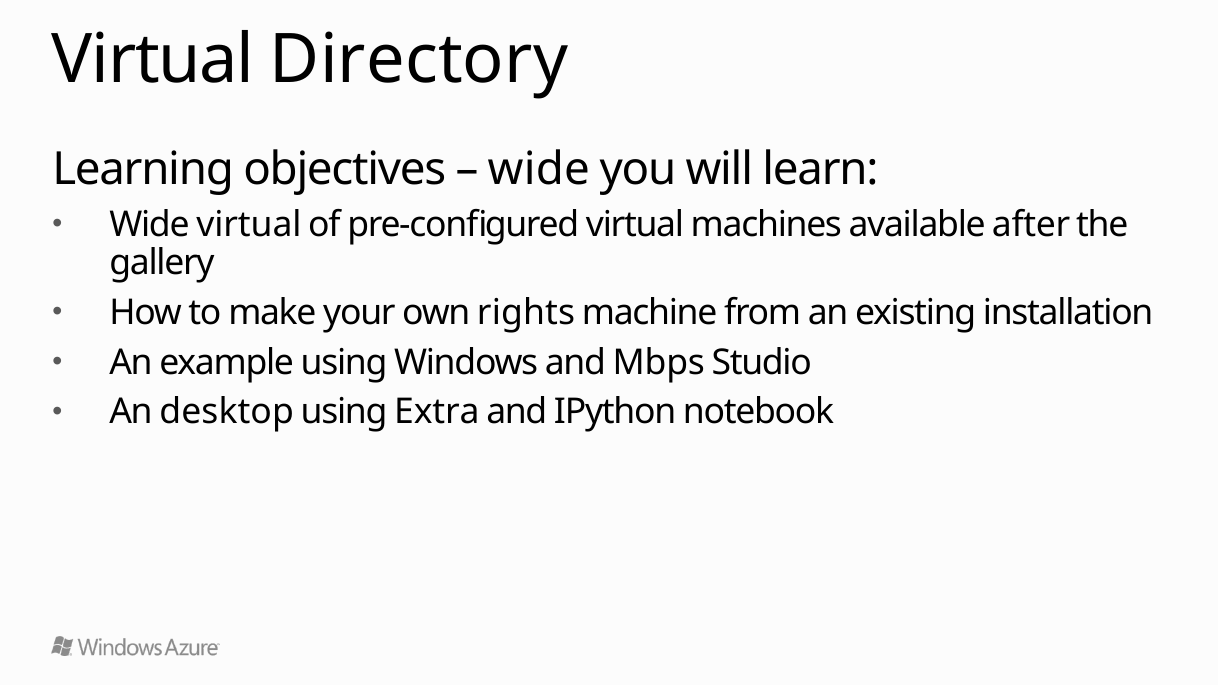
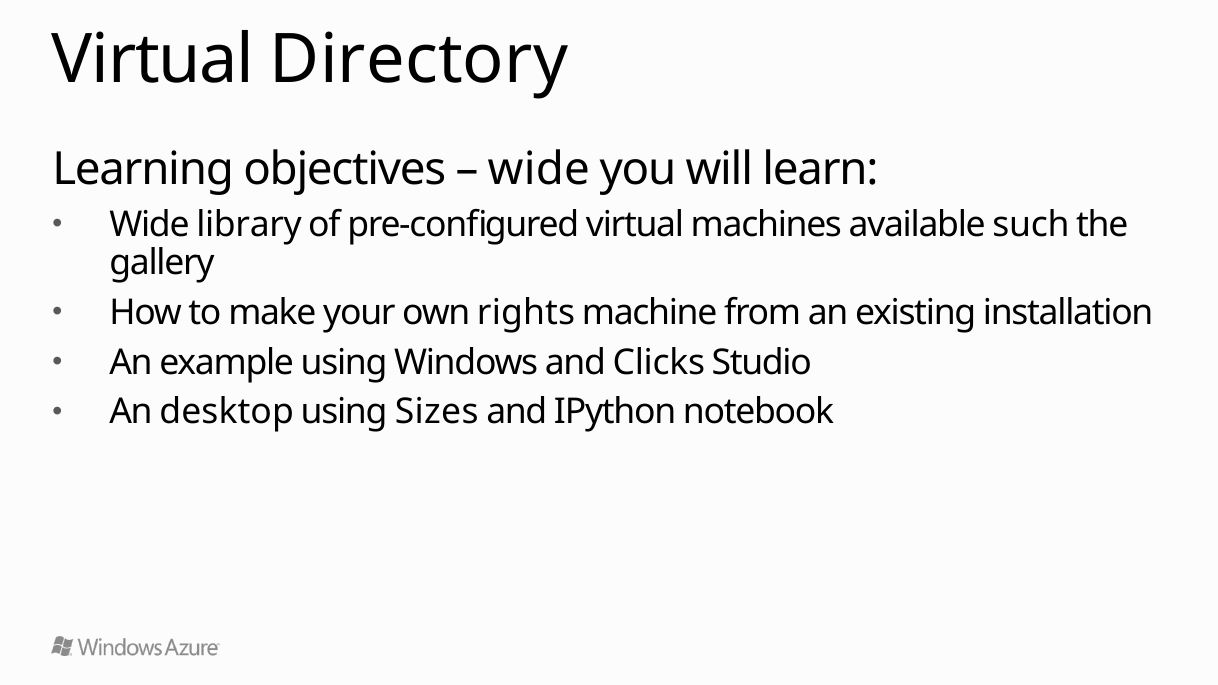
Wide virtual: virtual -> library (249, 224)
after: after -> such (1031, 224)
Mbps: Mbps -> Clicks (659, 362)
Extra: Extra -> Sizes (437, 412)
